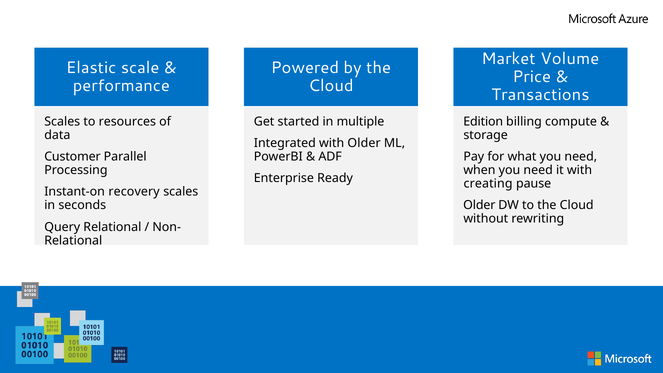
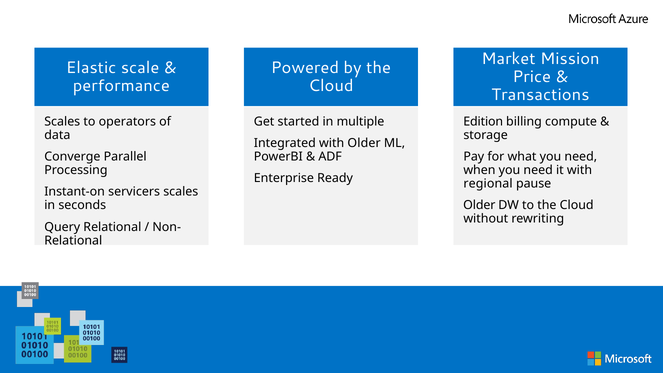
Volume: Volume -> Mission (570, 59)
resources: resources -> operators (127, 122)
Customer: Customer -> Converge (72, 157)
creating: creating -> regional (488, 184)
recovery: recovery -> servicers (134, 192)
